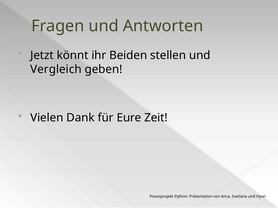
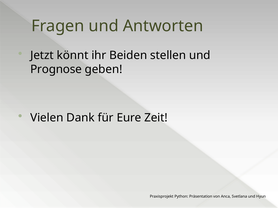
Vergleich: Vergleich -> Prognose (56, 69)
